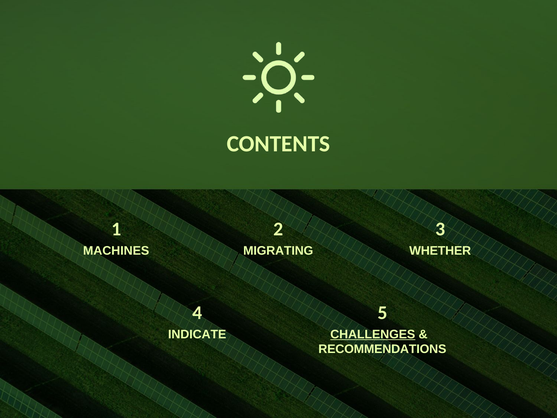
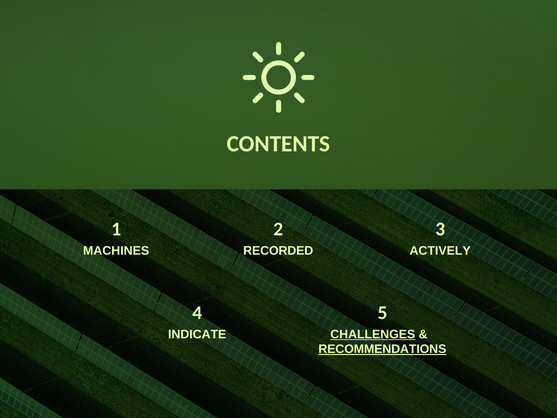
MIGRATING: MIGRATING -> RECORDED (278, 251)
WHETHER: WHETHER -> ACTIVELY (440, 251)
RECOMMENDATIONS underline: none -> present (382, 349)
